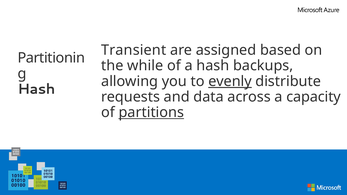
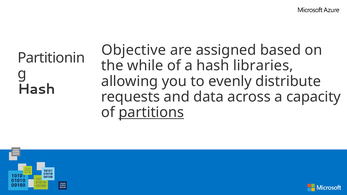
Transient: Transient -> Objective (134, 50)
backups: backups -> libraries (263, 66)
evenly underline: present -> none (230, 81)
